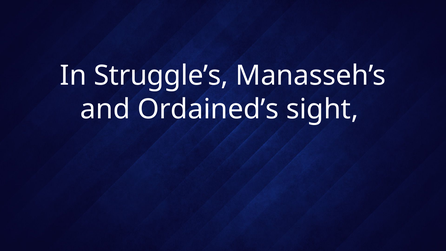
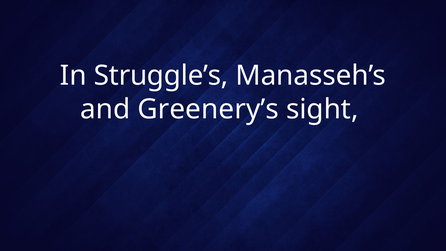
Ordained’s: Ordained’s -> Greenery’s (208, 109)
